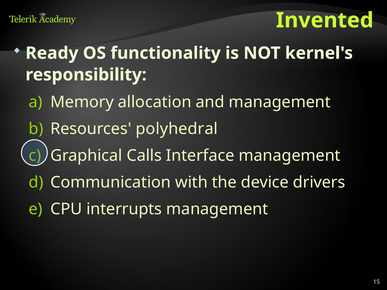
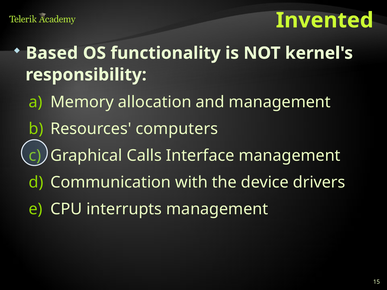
Ready: Ready -> Based (52, 53)
polyhedral: polyhedral -> computers (177, 129)
